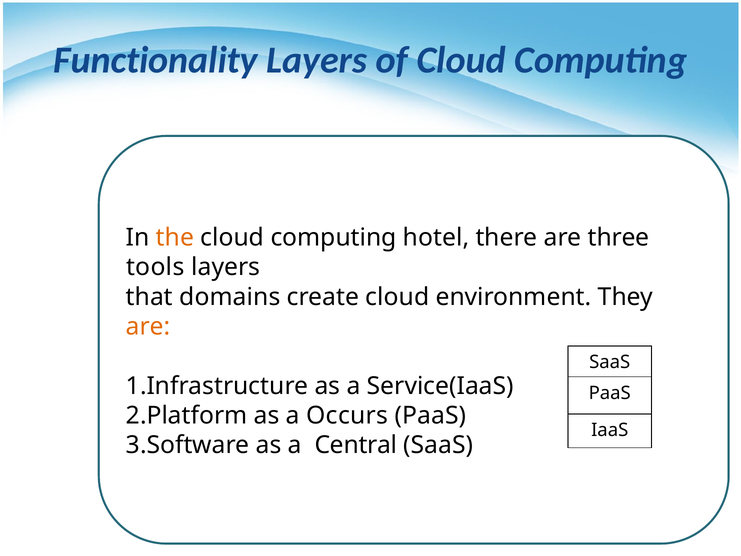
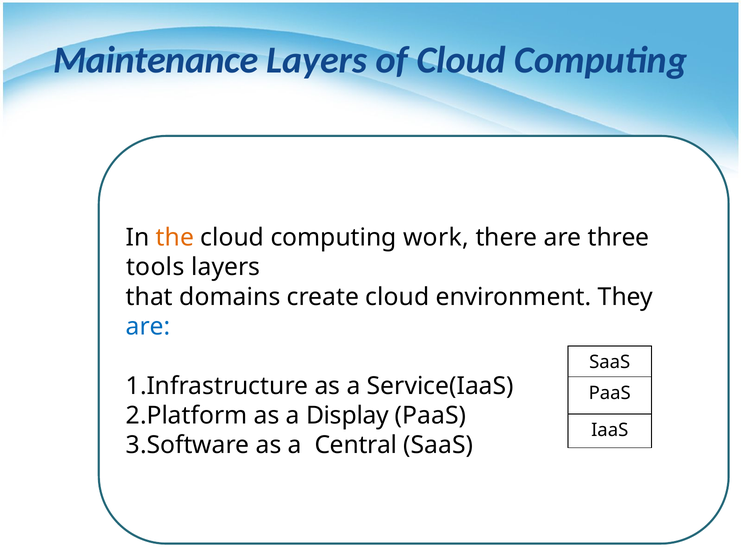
Functionality: Functionality -> Maintenance (156, 60)
hotel: hotel -> work (436, 238)
are colour: orange -> blue (148, 326)
Occurs: Occurs -> Display (347, 415)
